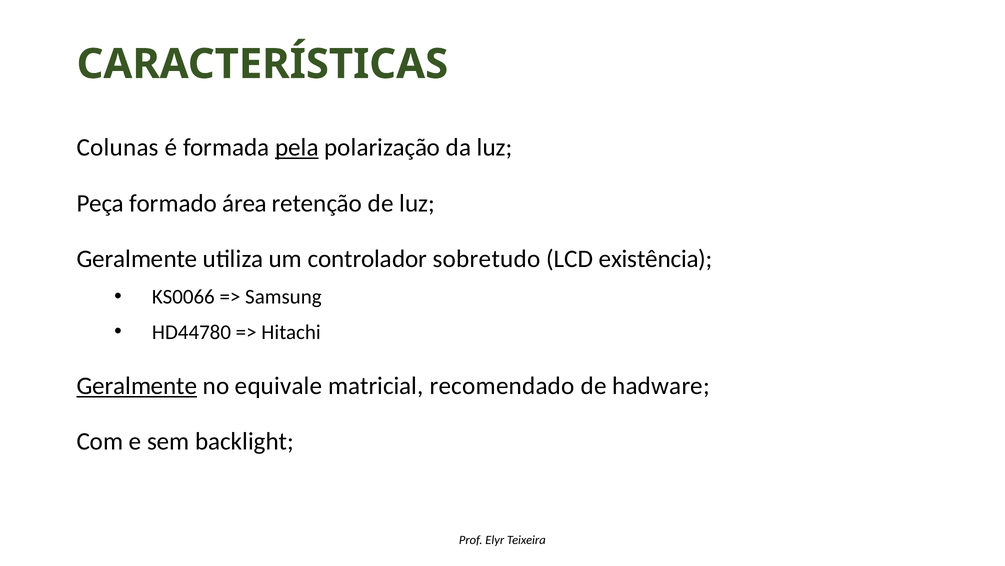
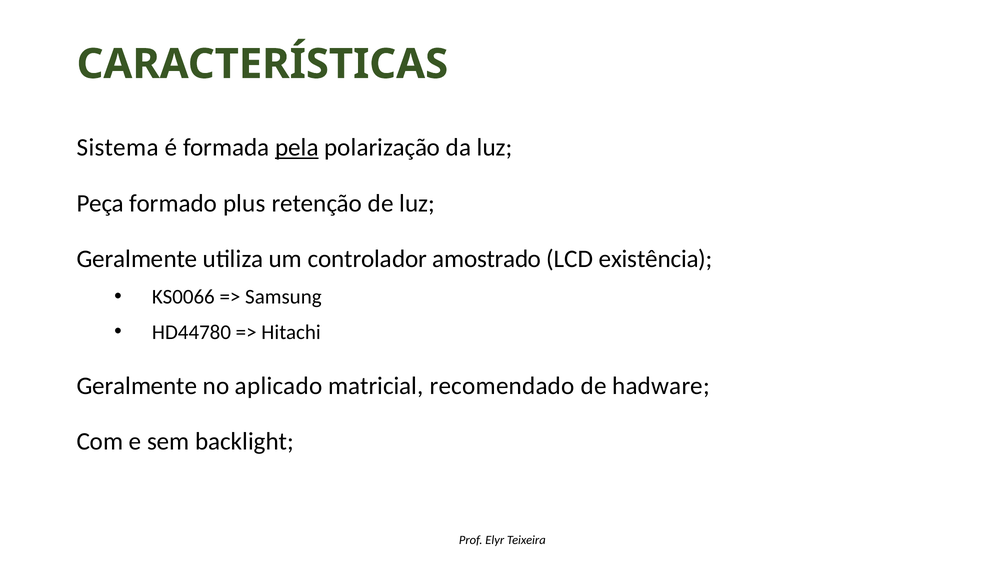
Colunas: Colunas -> Sistema (118, 147)
área: área -> plus (244, 203)
sobretudo: sobretudo -> amostrado (487, 259)
Geralmente underline: present -> none (137, 385)
equivale: equivale -> aplicado (279, 385)
